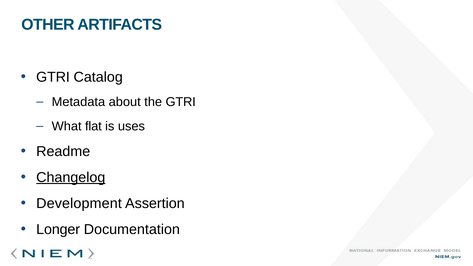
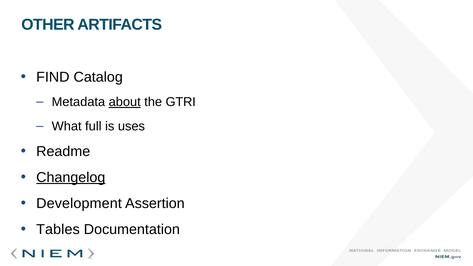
GTRI: GTRI -> FIND (53, 77)
about underline: none -> present (125, 102)
flat: flat -> full (93, 126)
Longer: Longer -> Tables (58, 230)
